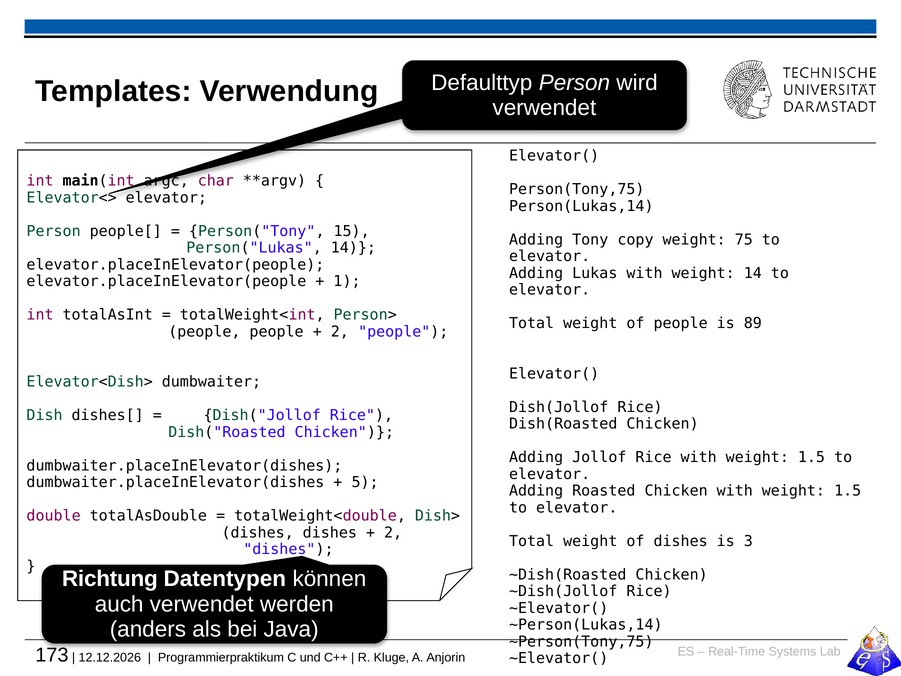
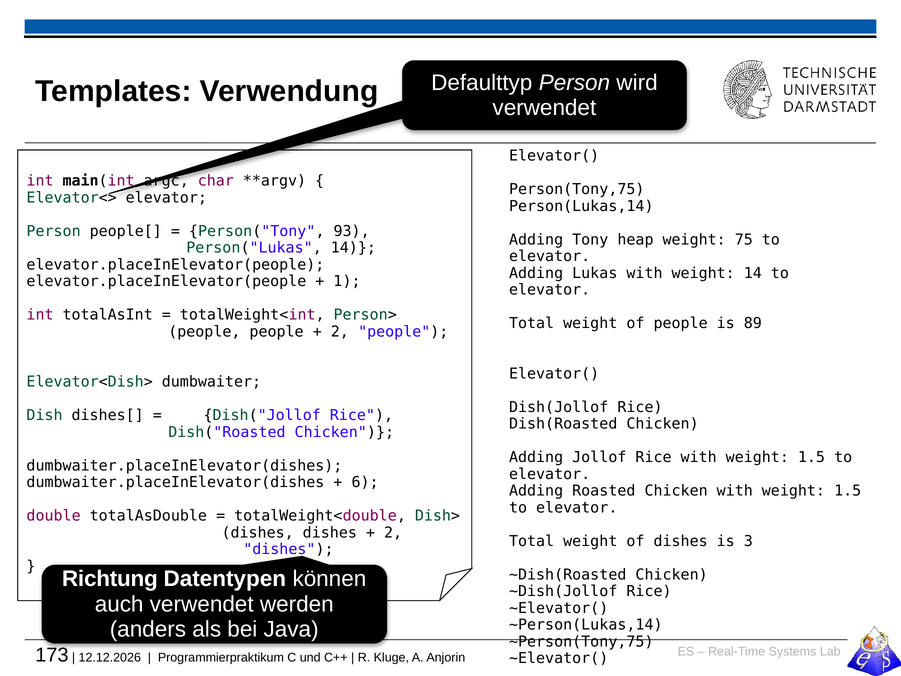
15: 15 -> 93 (352, 231)
copy: copy -> heap (635, 240)
5: 5 -> 6 (365, 482)
